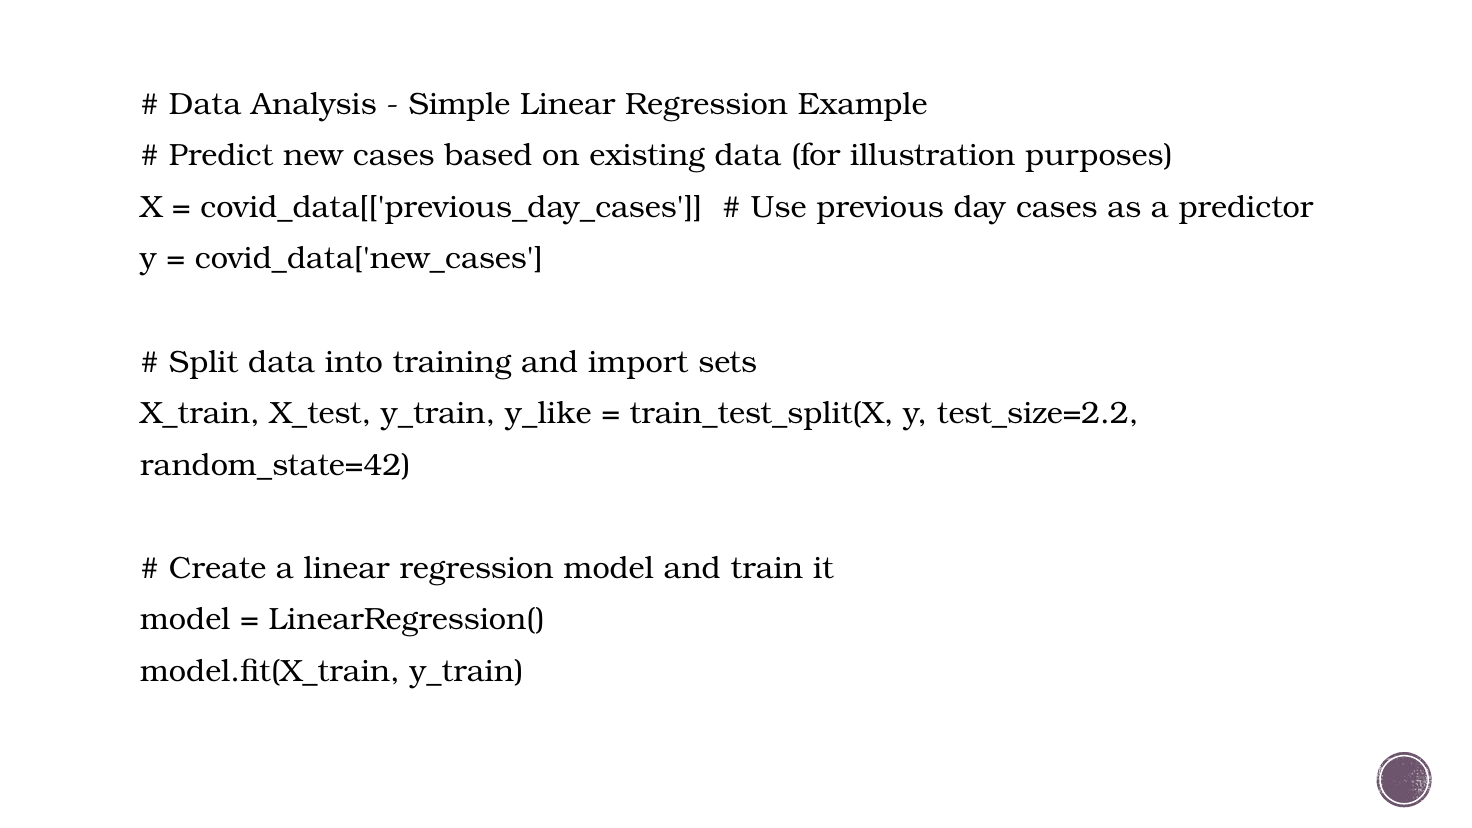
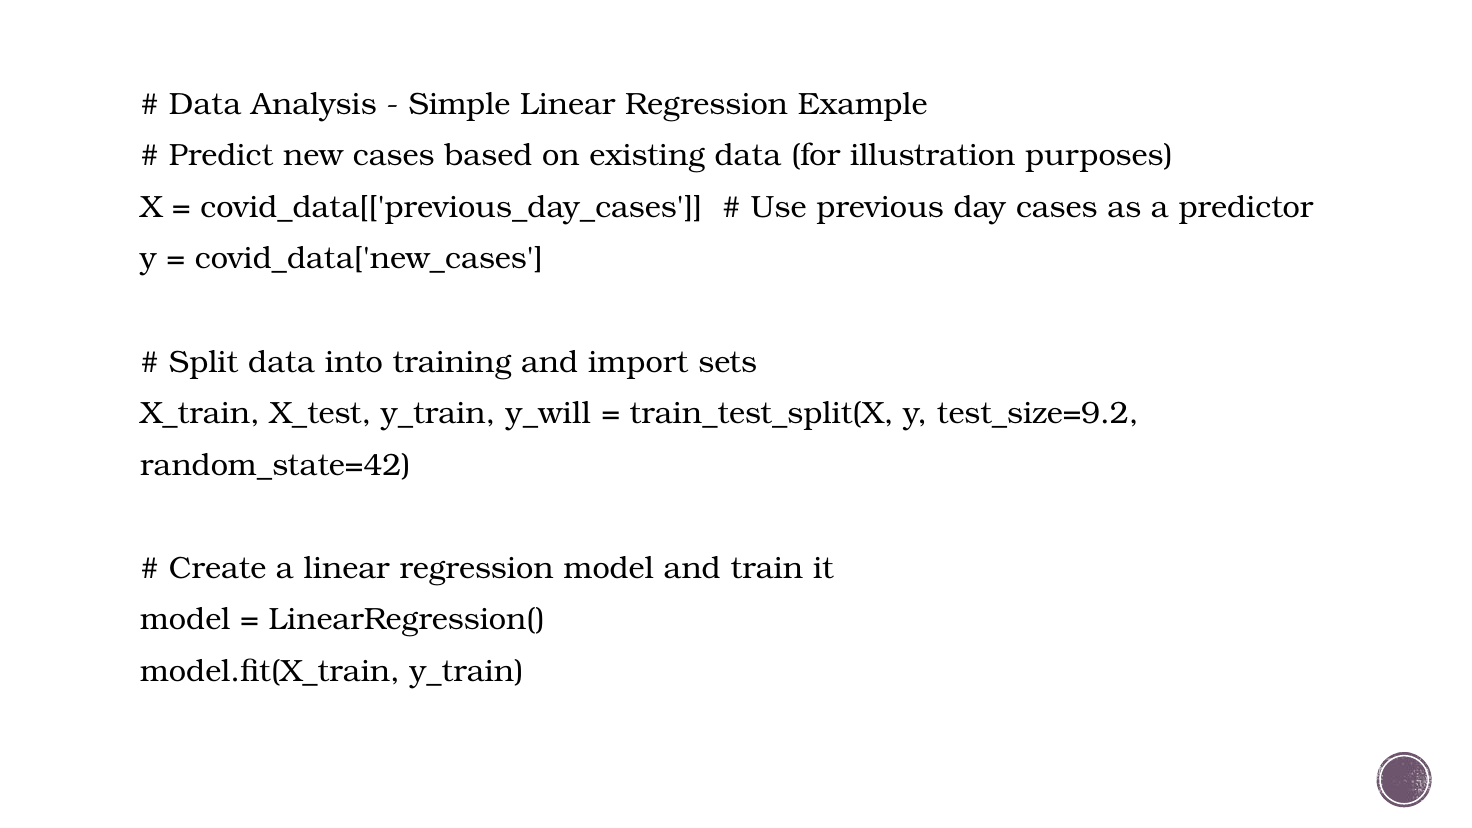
y_like: y_like -> y_will (548, 413)
test_size=2.2: test_size=2.2 -> test_size=9.2 (1038, 413)
